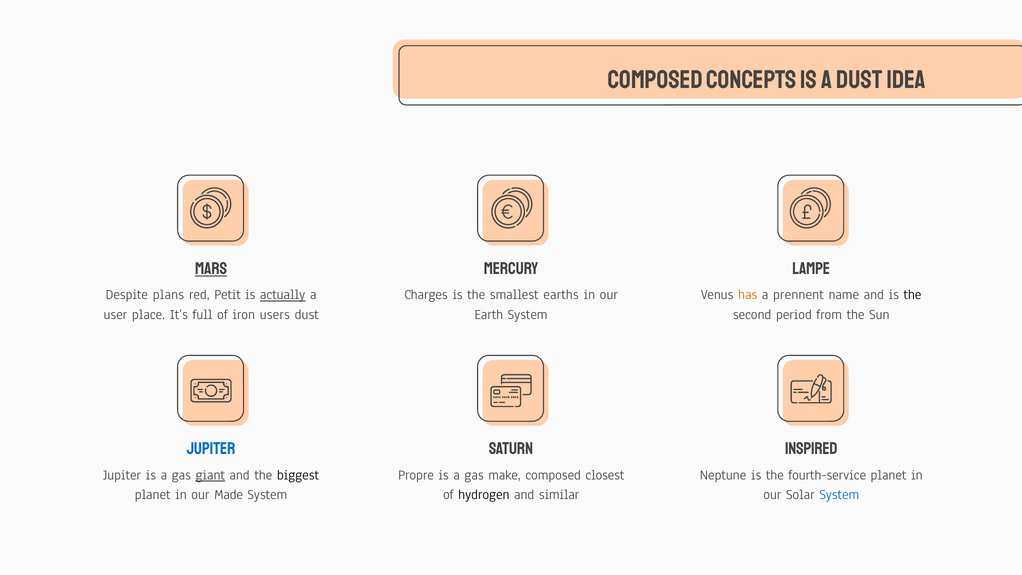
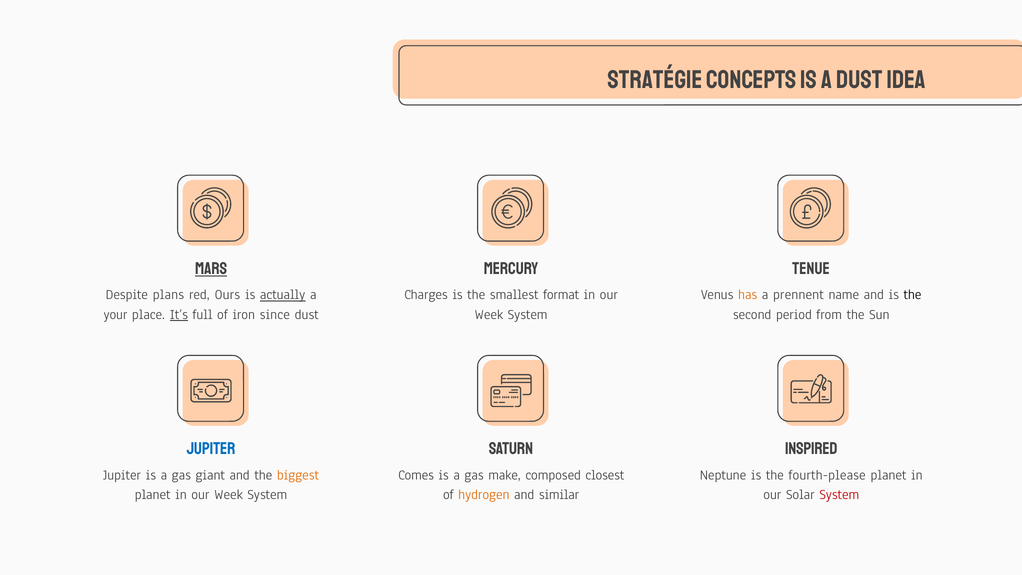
Composed: Composed -> Stratégie (655, 80)
LAMPE: LAMPE -> TENUE (811, 268)
Petit: Petit -> Ours (227, 295)
earths: earths -> format (561, 295)
user: user -> your (115, 314)
It’s underline: none -> present (179, 314)
users: users -> since (275, 314)
Earth: Earth -> Week (489, 314)
giant underline: present -> none (210, 475)
biggest colour: black -> orange (298, 475)
Propre: Propre -> Comes (416, 475)
fourth-service: fourth-service -> fourth-please (827, 475)
planet in our Made: Made -> Week (229, 494)
hydrogen colour: black -> orange (484, 494)
System colour: blue -> red (839, 494)
